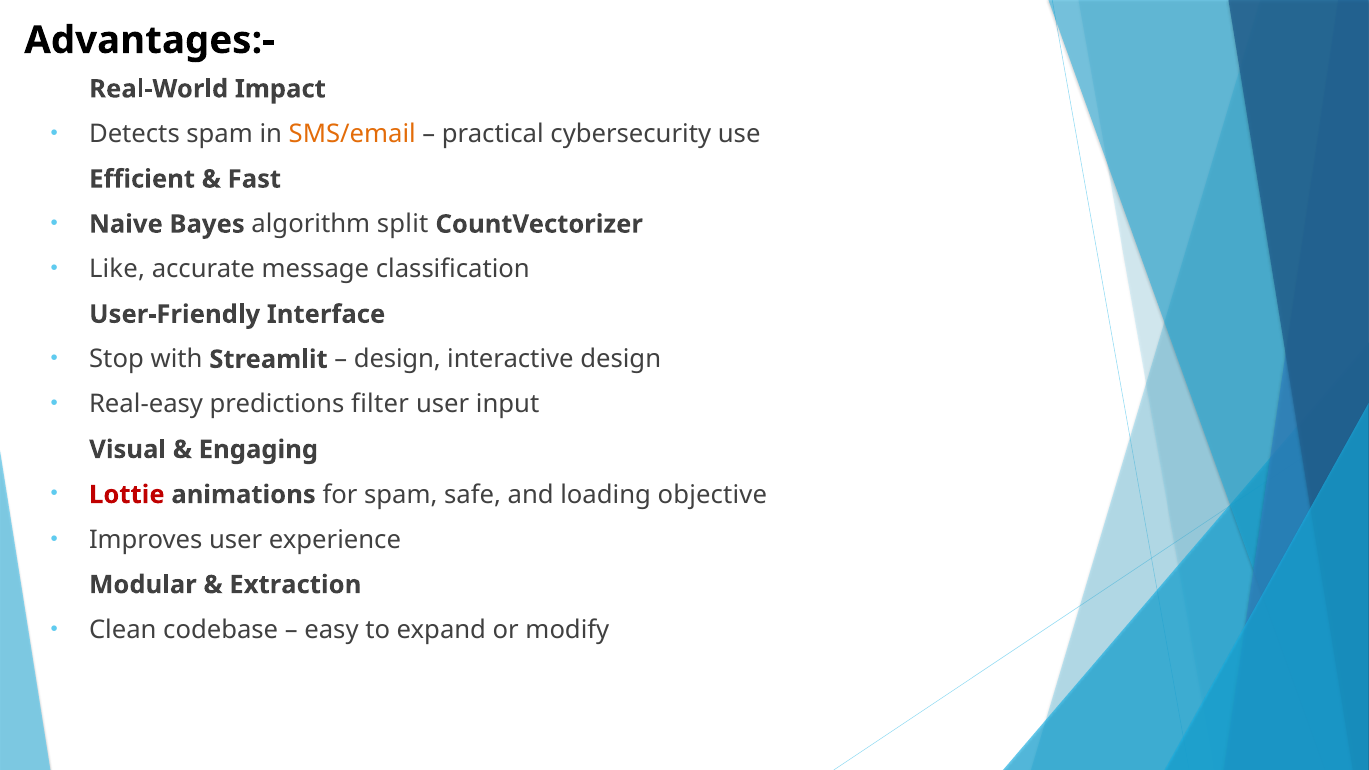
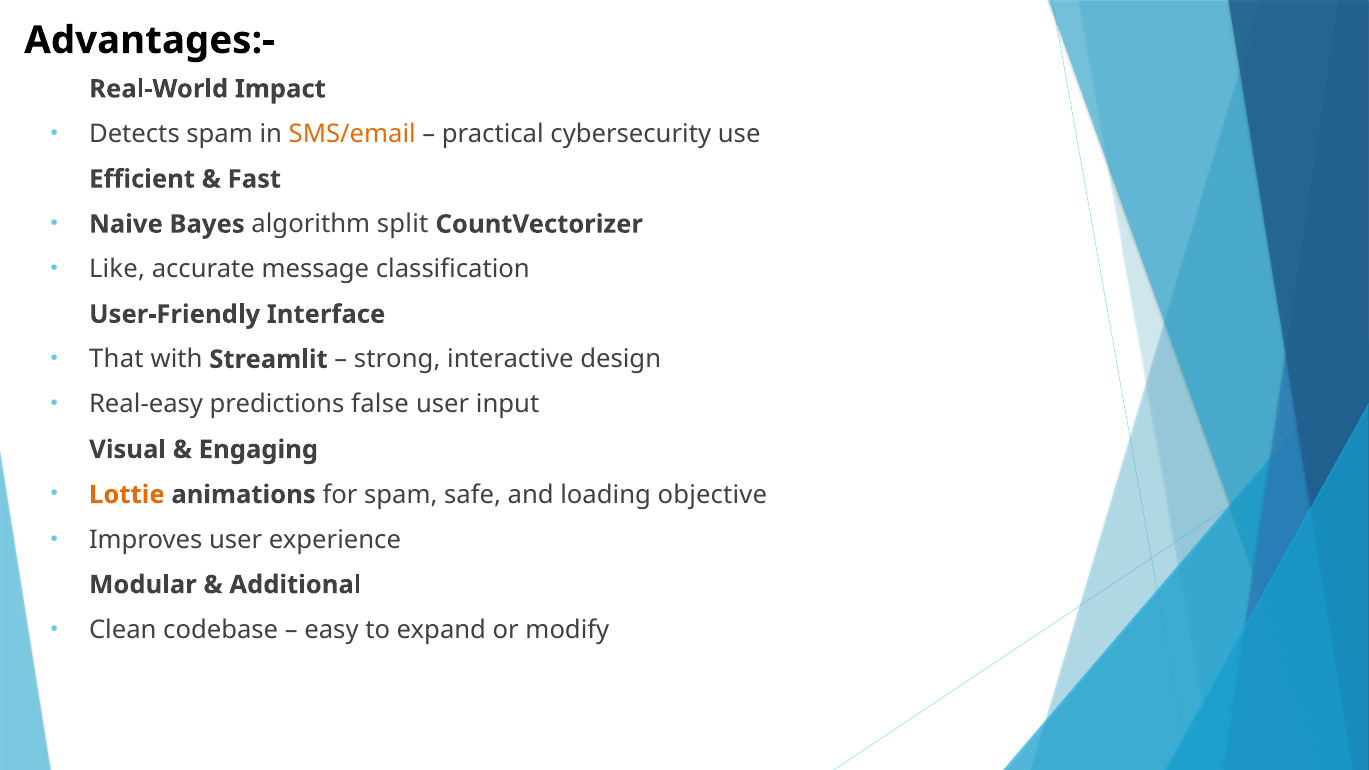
Stop: Stop -> That (116, 359)
design: design -> strong (397, 359)
filter: filter -> false (380, 405)
Lottie colour: red -> orange (127, 495)
Extraction: Extraction -> Additional (295, 585)
